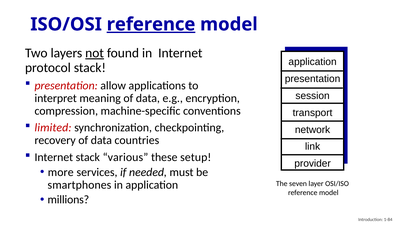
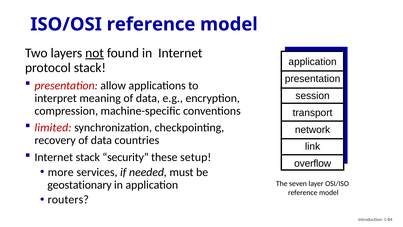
reference underline: present -> none (151, 24)
various: various -> security (126, 157)
provider: provider -> overflow (313, 163)
smartphones: smartphones -> geostationary (80, 185)
millions: millions -> routers (68, 199)
